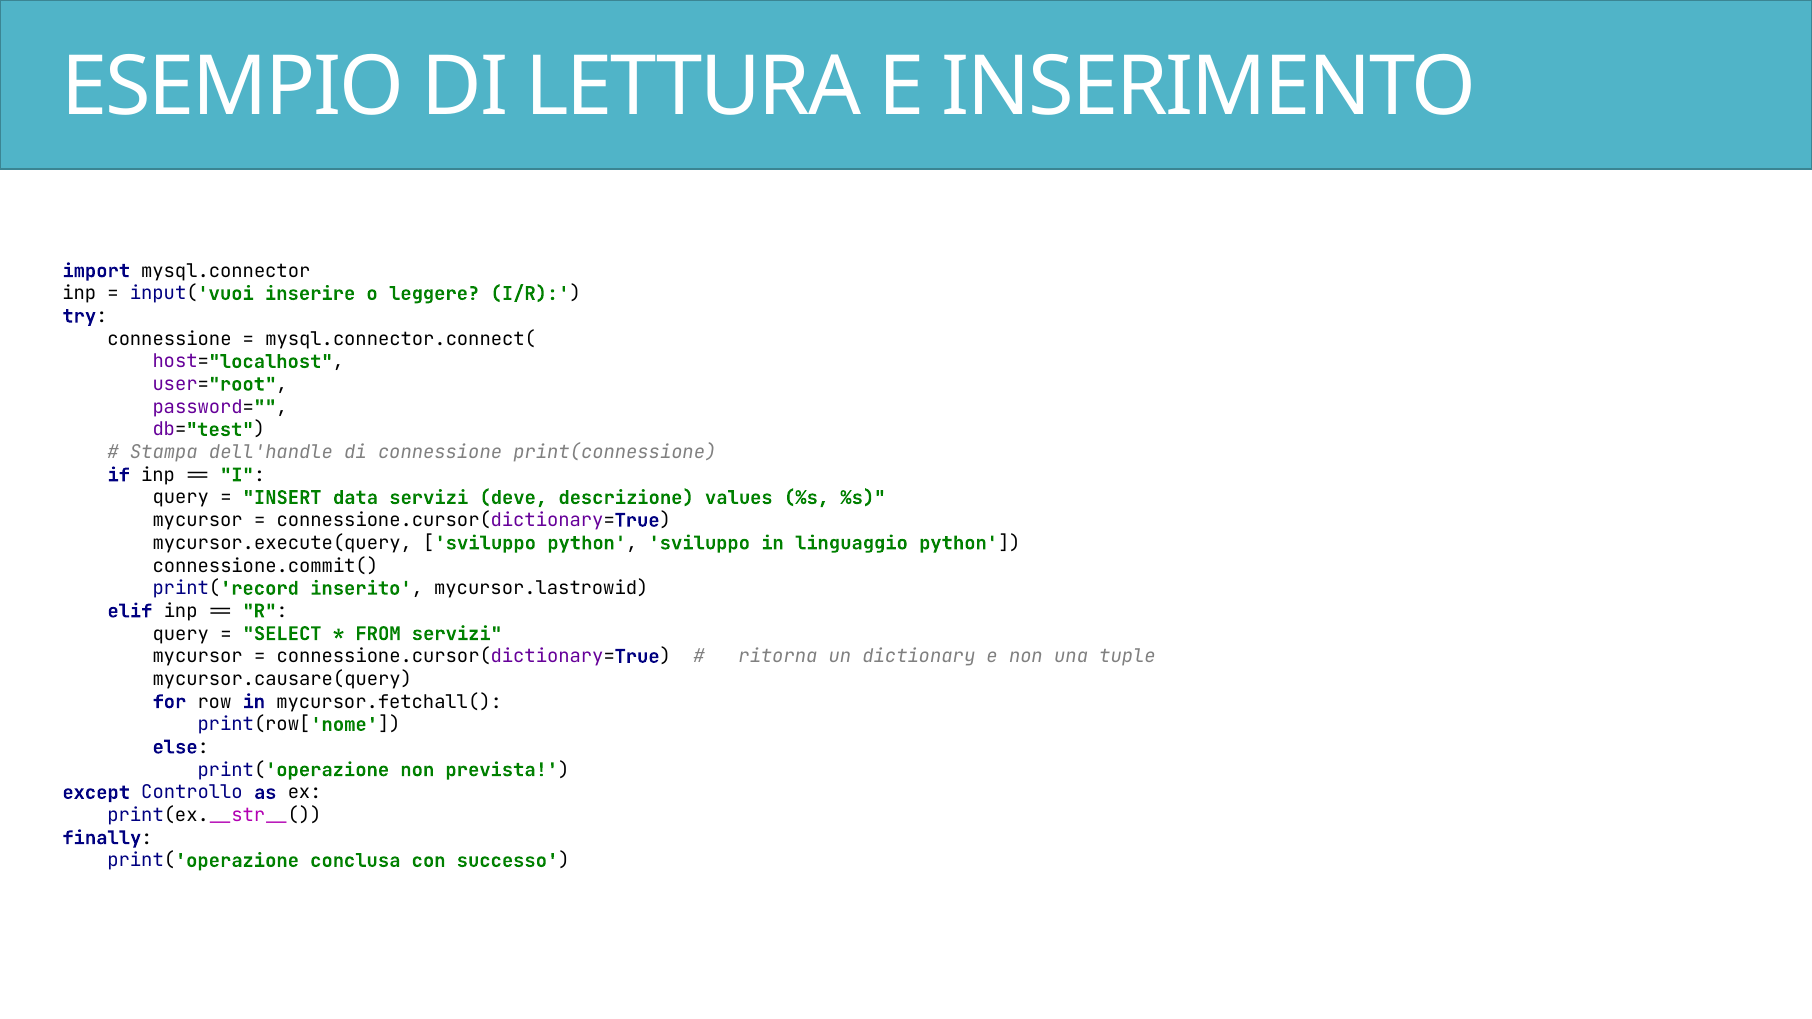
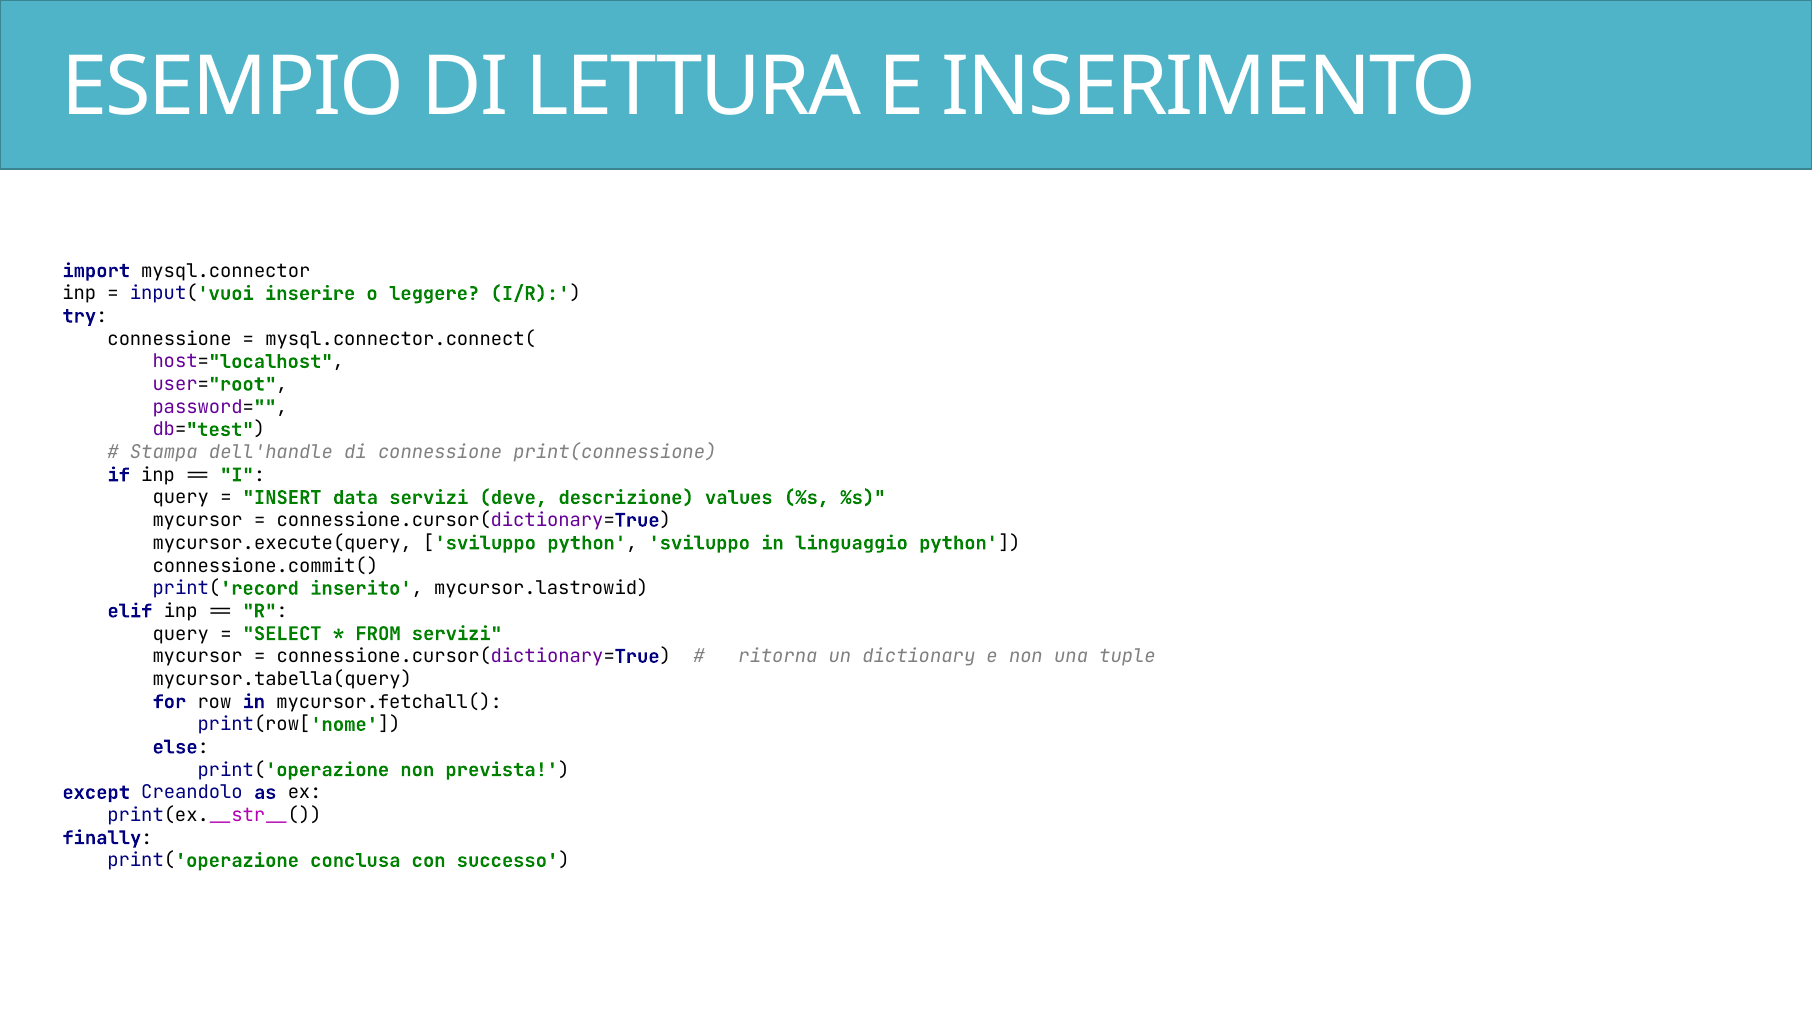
mycursor.causare(query: mycursor.causare(query -> mycursor.tabella(query (282, 679)
Controllo: Controllo -> Creandolo (192, 793)
